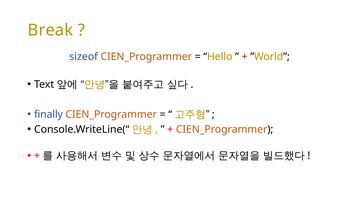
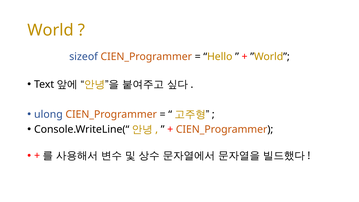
Break: Break -> World (51, 30)
finally: finally -> ulong (48, 114)
